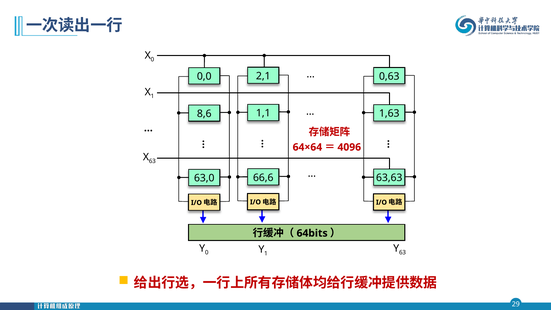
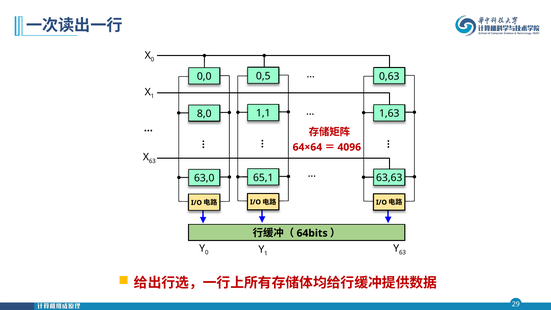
2,1: 2,1 -> 0,5 (263, 76)
8,6: 8,6 -> 8,0 (204, 114)
66,6: 66,6 -> 65,1 (263, 178)
